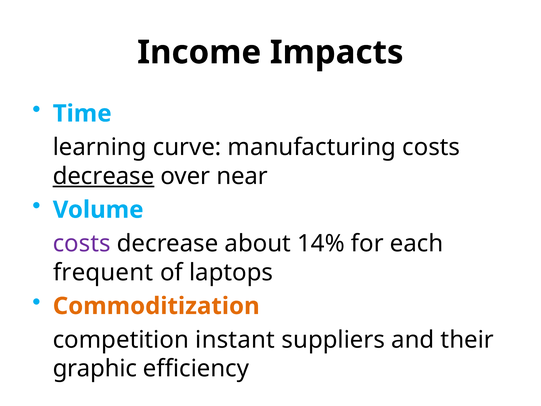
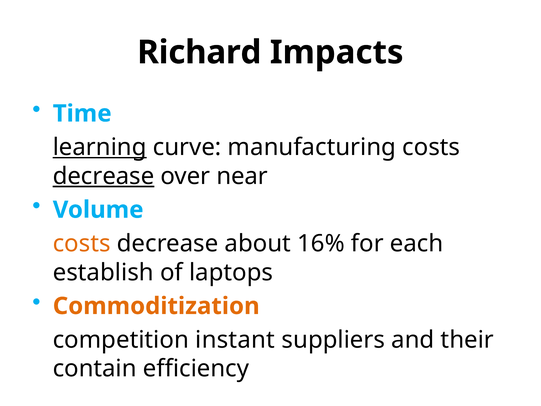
Income: Income -> Richard (199, 52)
learning underline: none -> present (100, 147)
costs colour: purple -> orange (82, 243)
14%: 14% -> 16% (321, 243)
frequent: frequent -> establish (103, 272)
graphic: graphic -> contain (95, 368)
